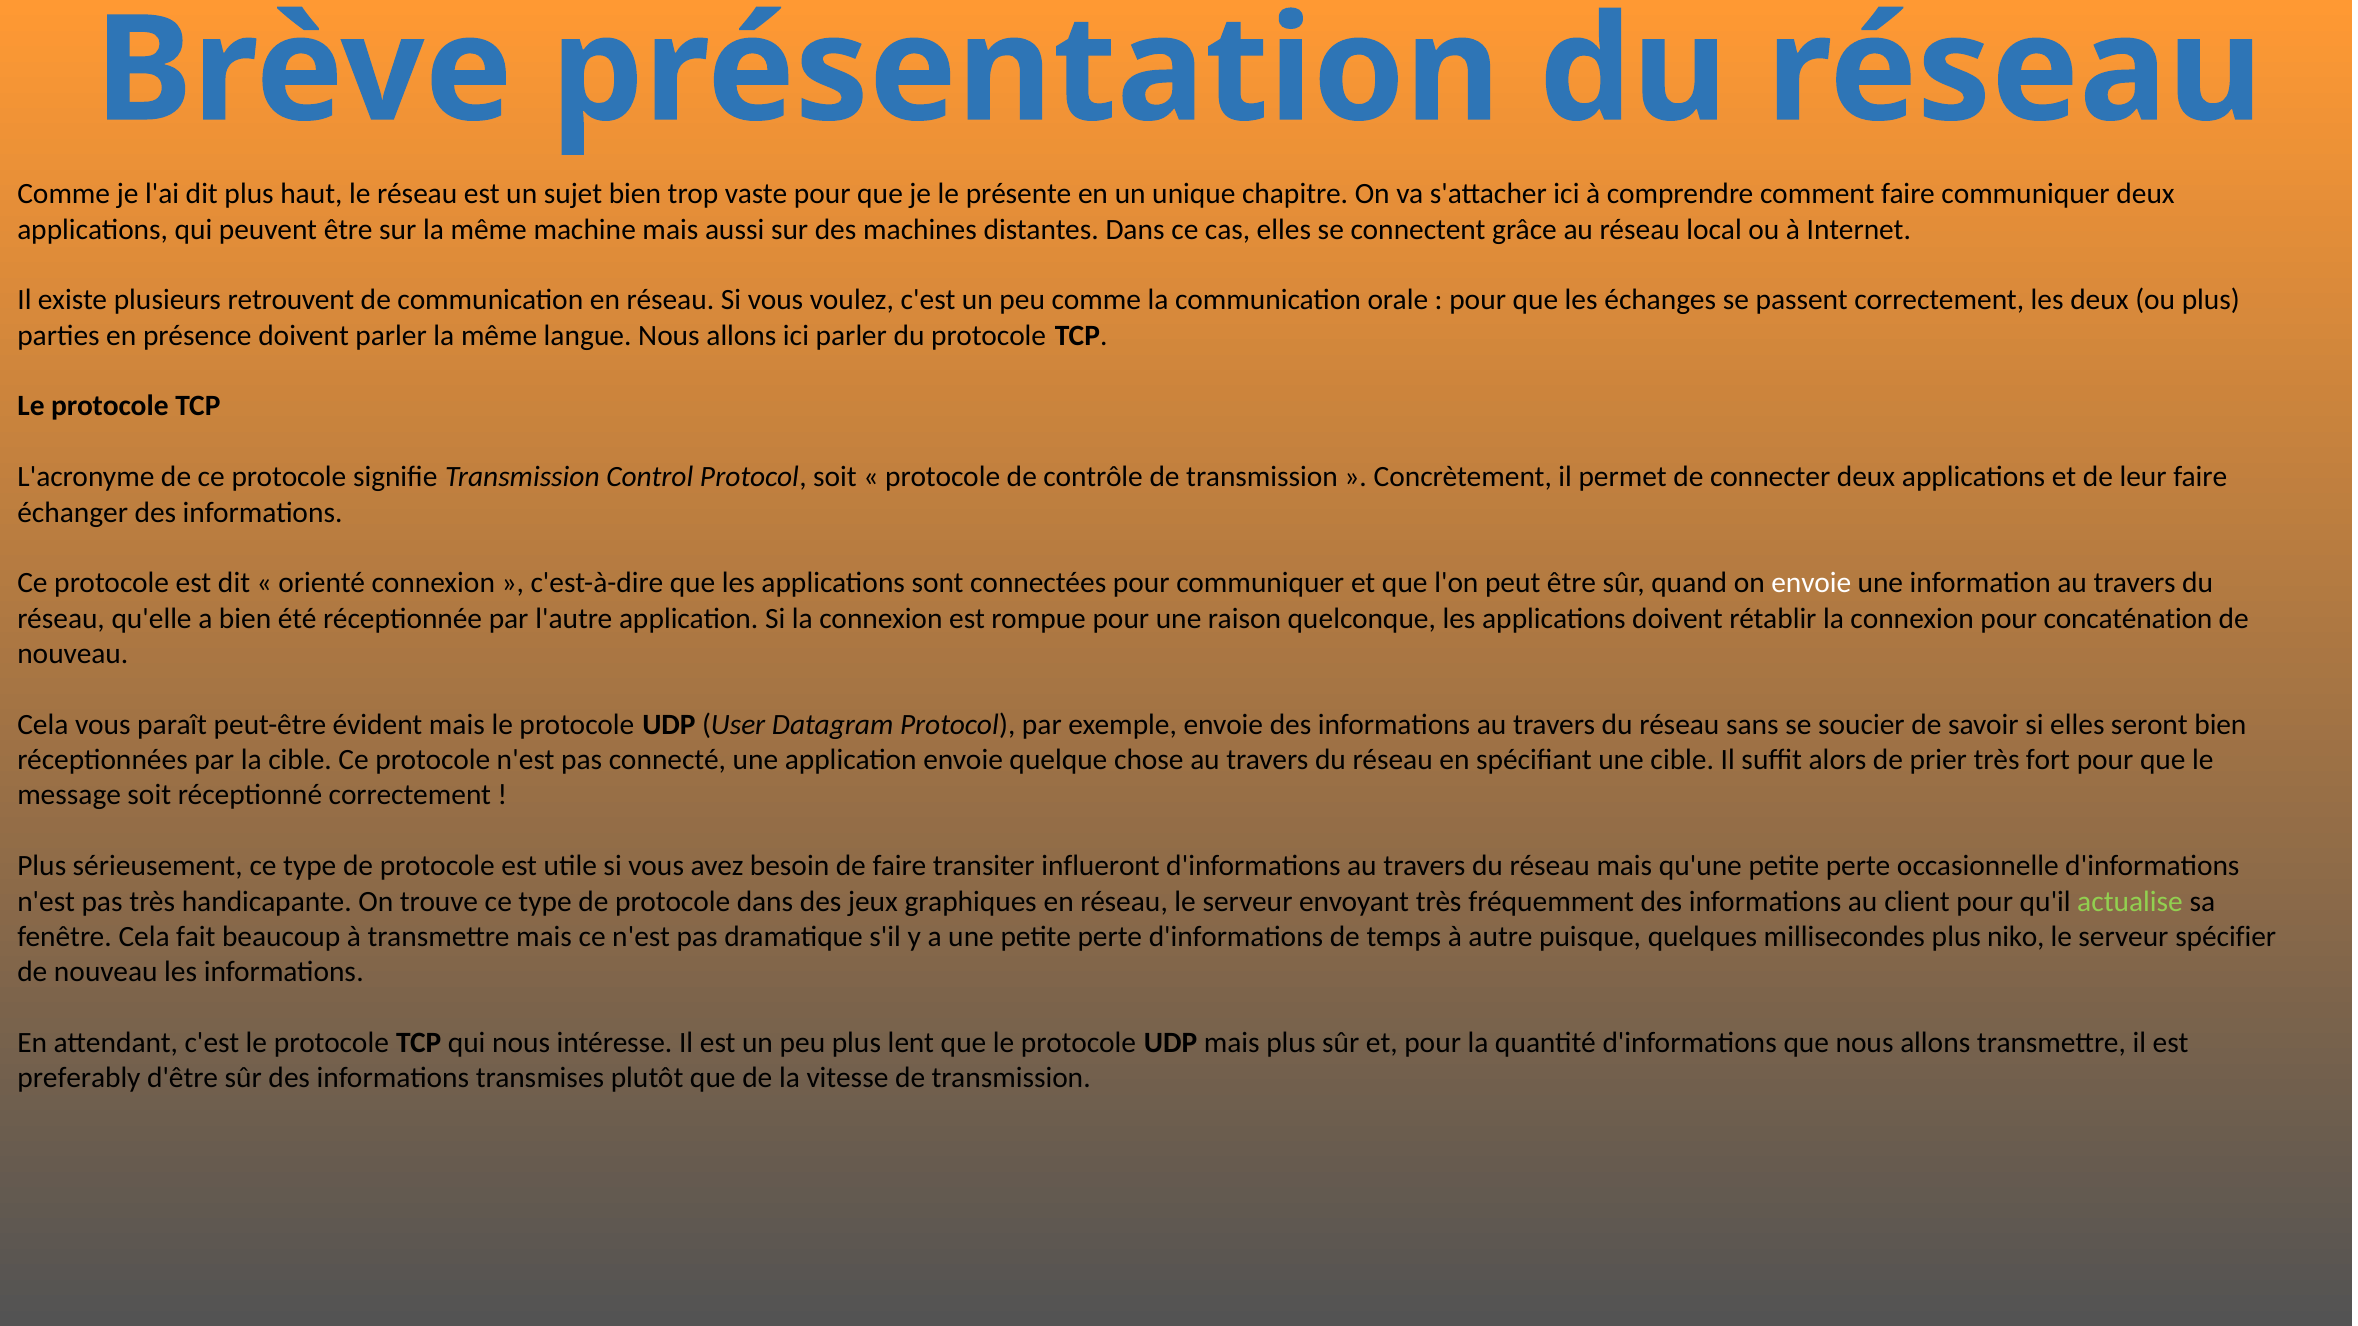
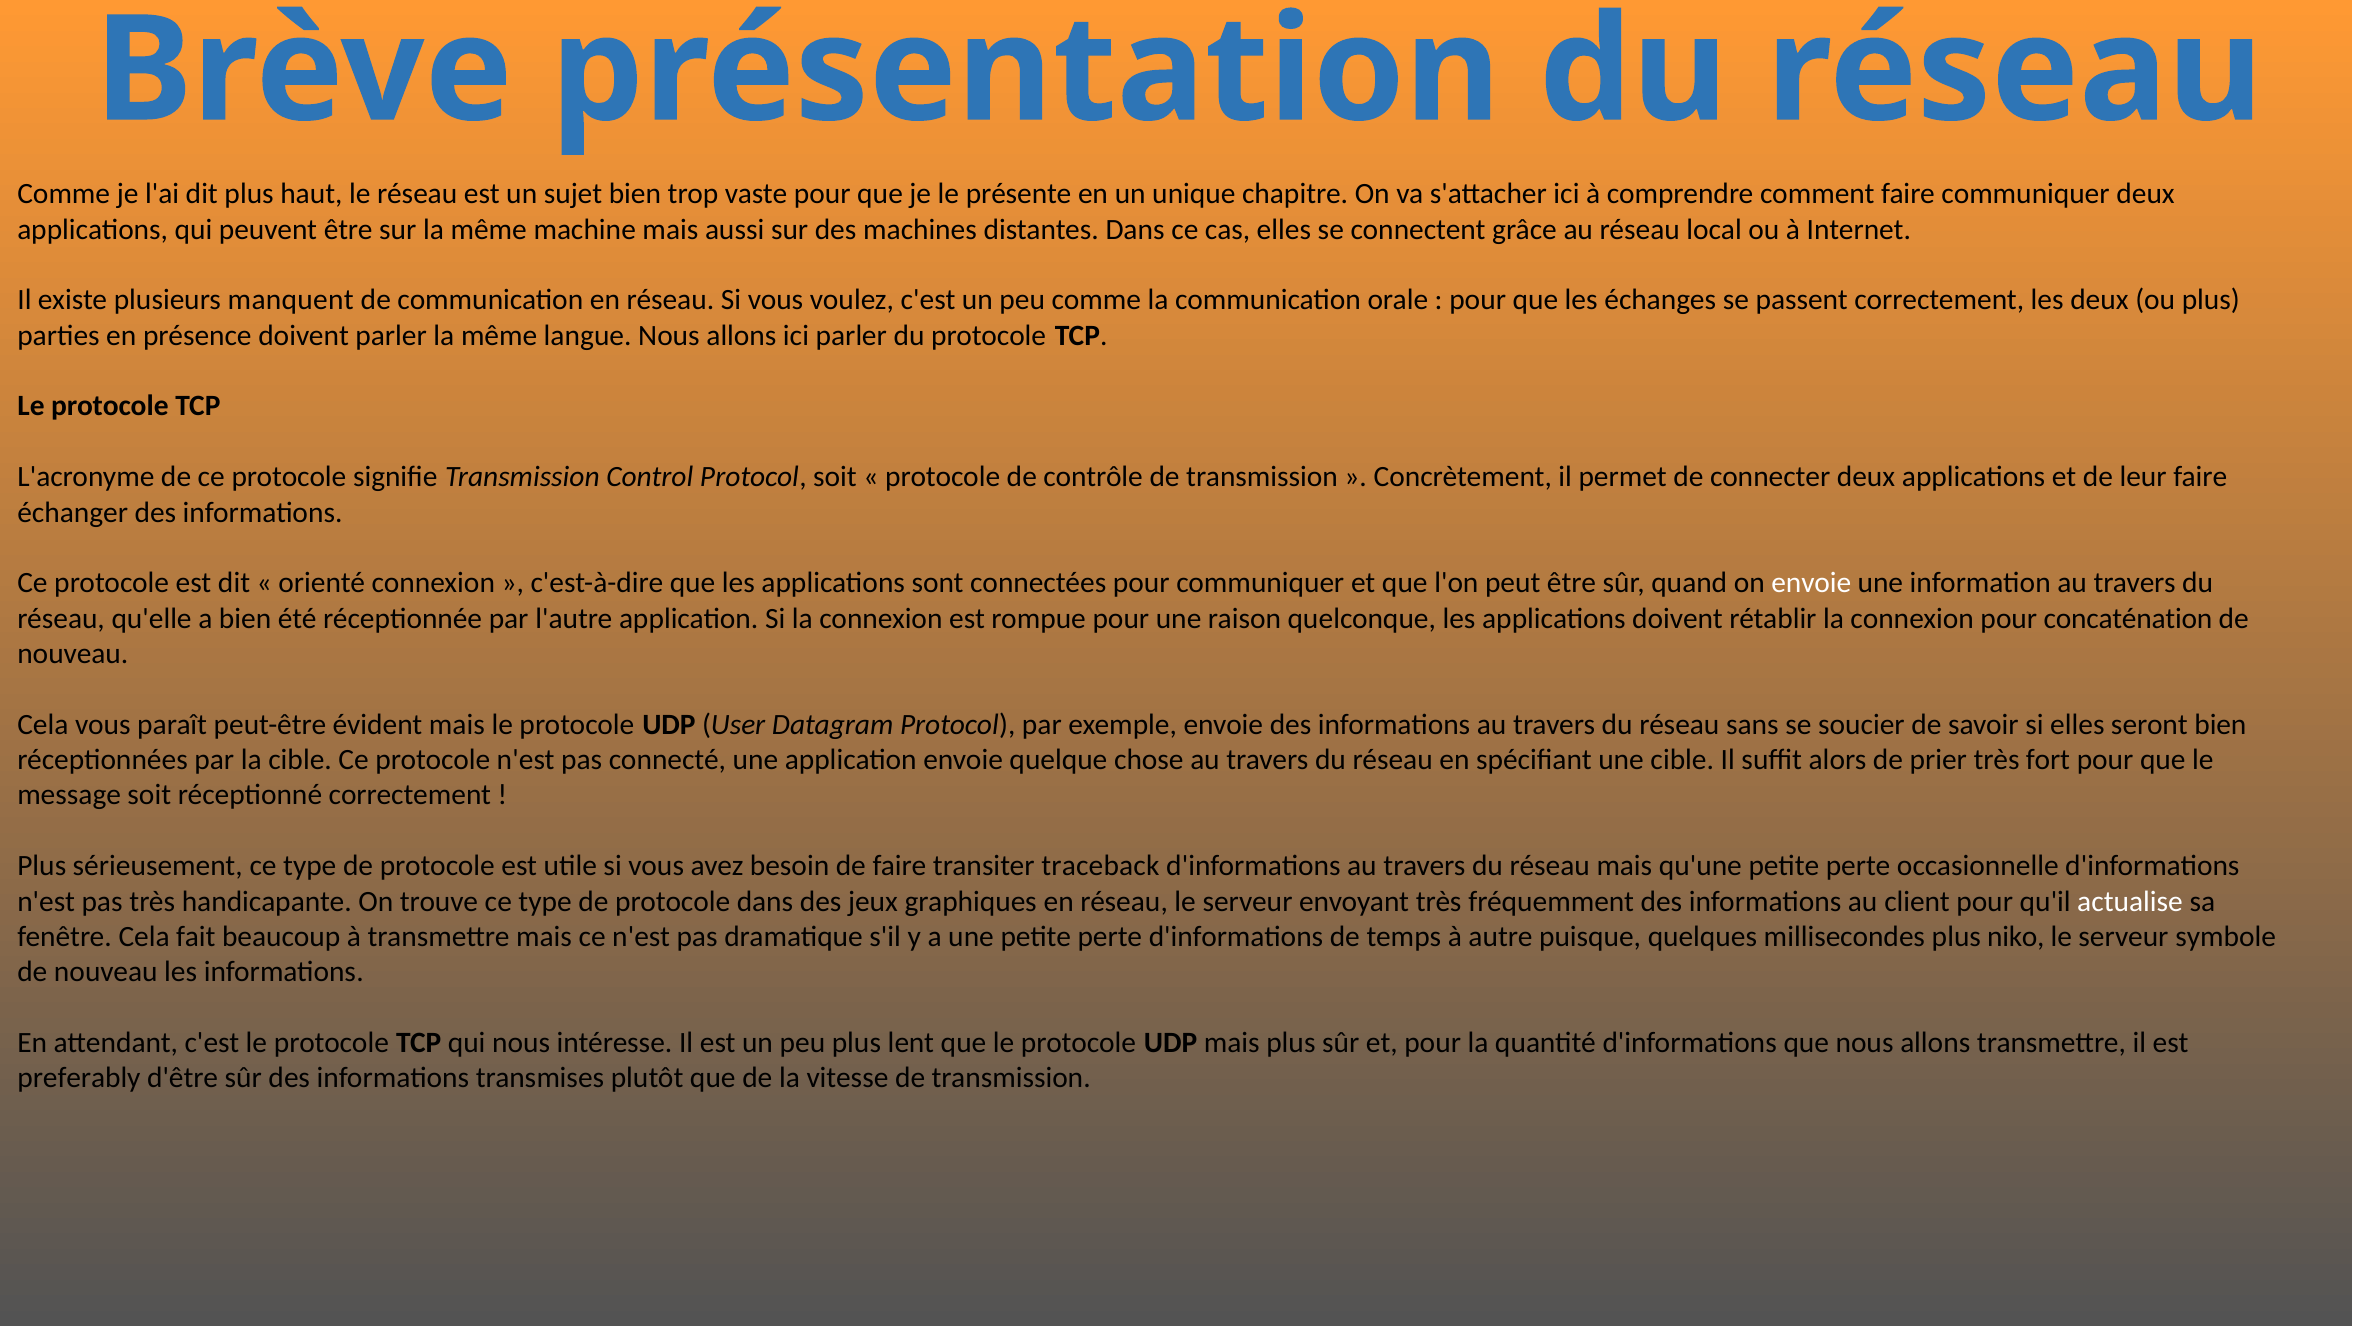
retrouvent: retrouvent -> manquent (291, 300)
influeront: influeront -> traceback (1100, 866)
actualise colour: light green -> white (2130, 902)
spécifier: spécifier -> symbole (2226, 937)
